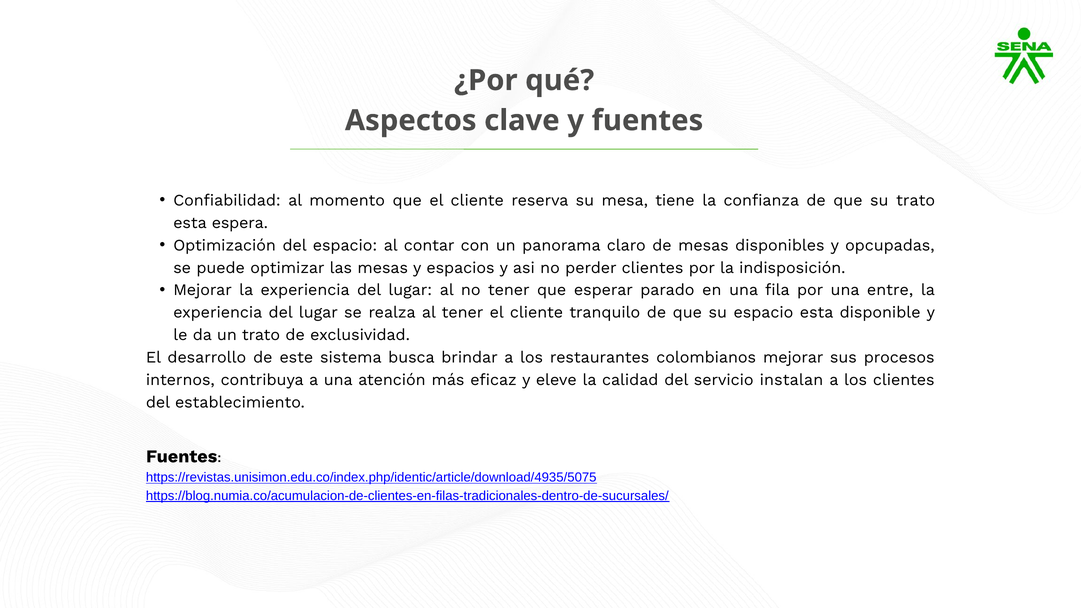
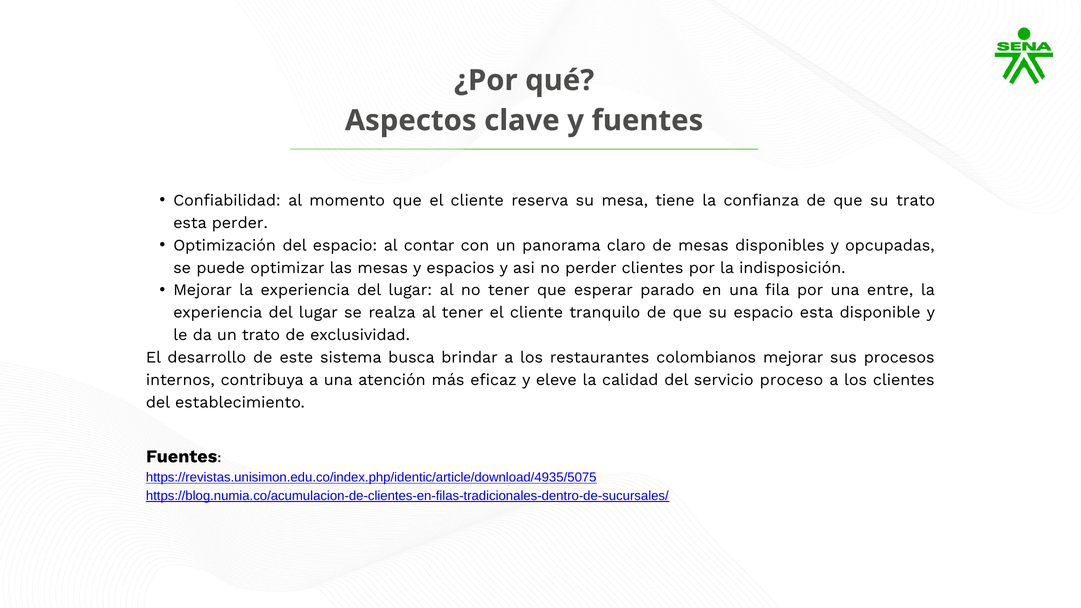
esta espera: espera -> perder (240, 223)
instalan: instalan -> proceso (791, 380)
